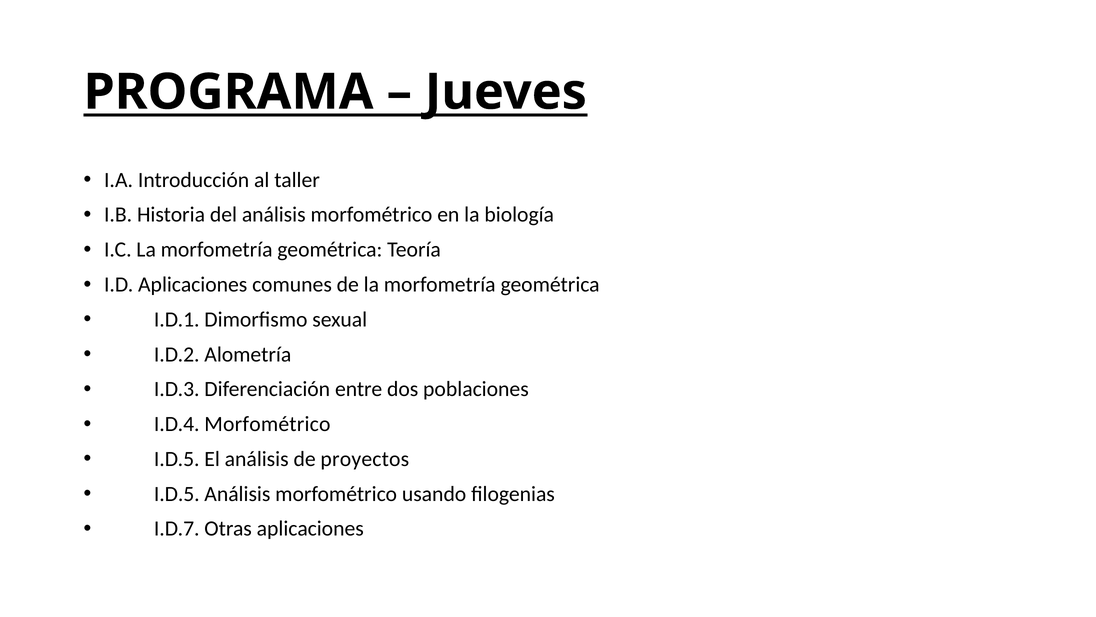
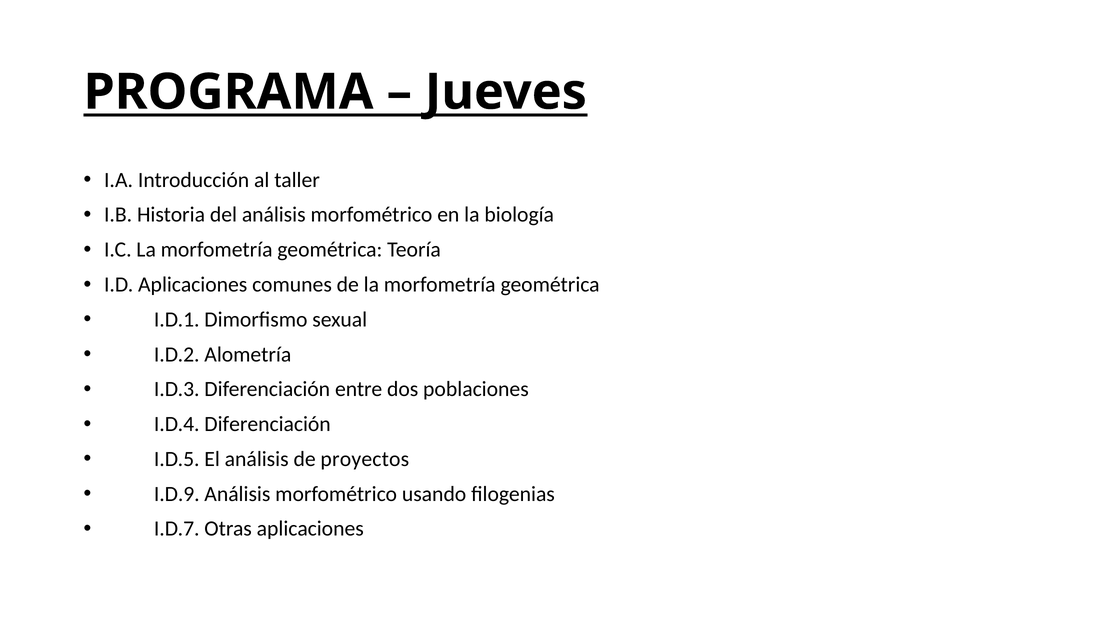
I.D.4 Morfométrico: Morfométrico -> Diferenciación (268, 424)
I.D.5: I.D.5 -> I.D.9 (177, 493)
